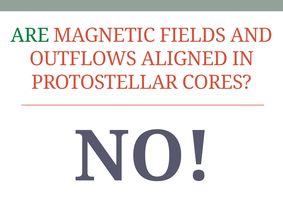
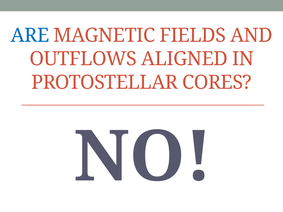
ARE colour: green -> blue (30, 35)
